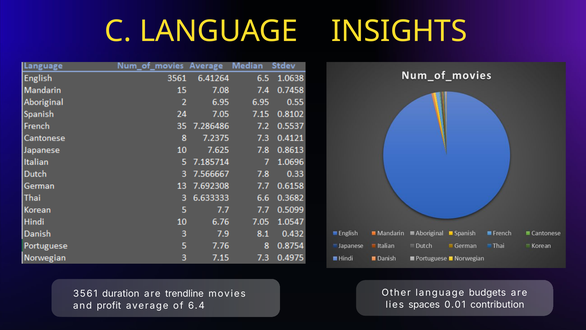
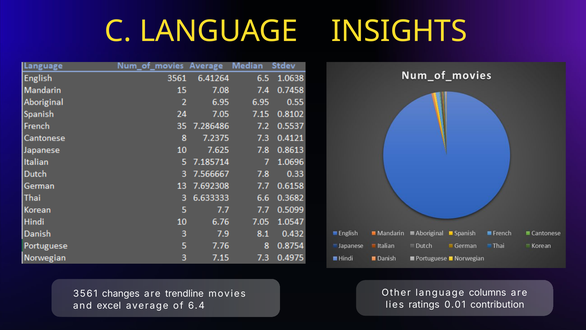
budgets: budgets -> columns (488, 292)
duration: duration -> changes (121, 293)
spaces: spaces -> ratings (424, 304)
profit: profit -> excel (109, 305)
